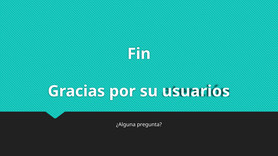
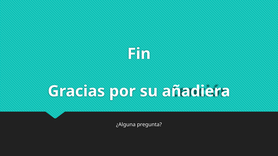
usuarios: usuarios -> añadiera (196, 91)
